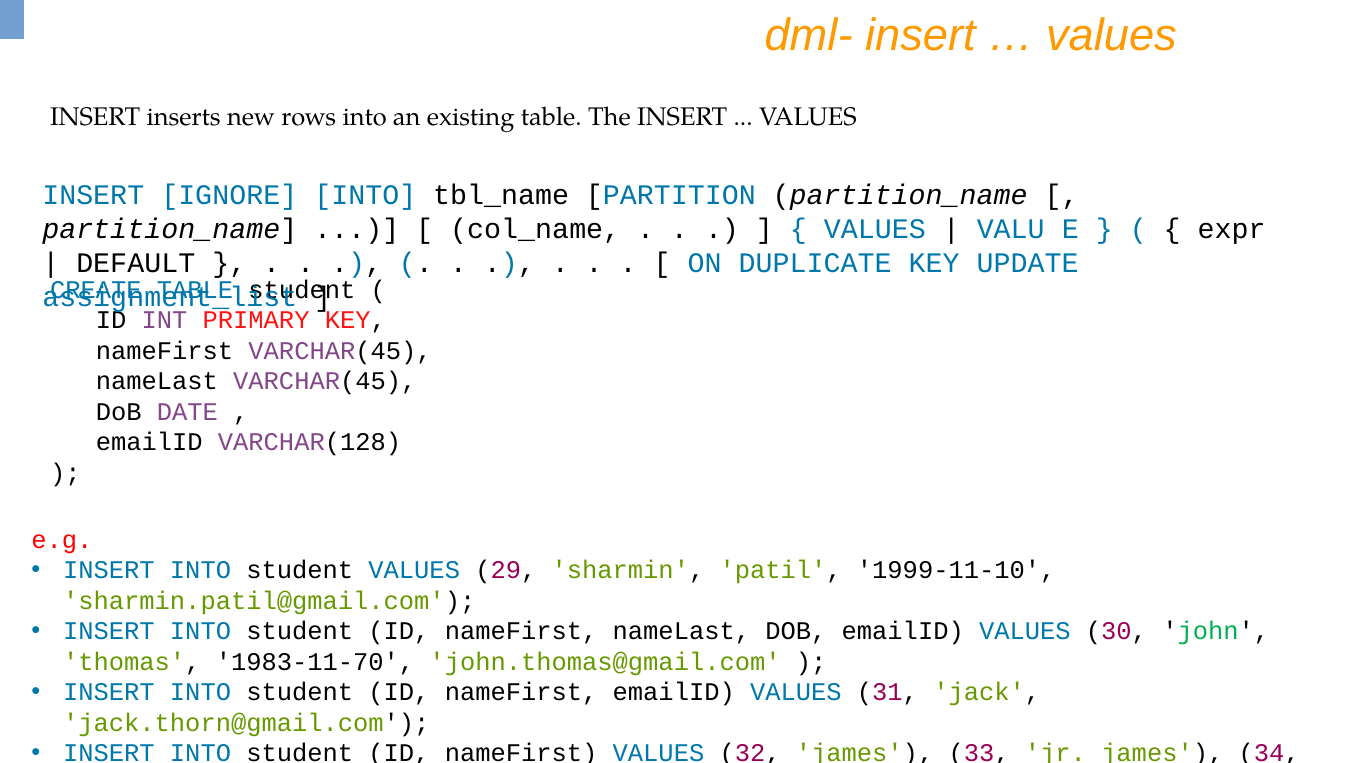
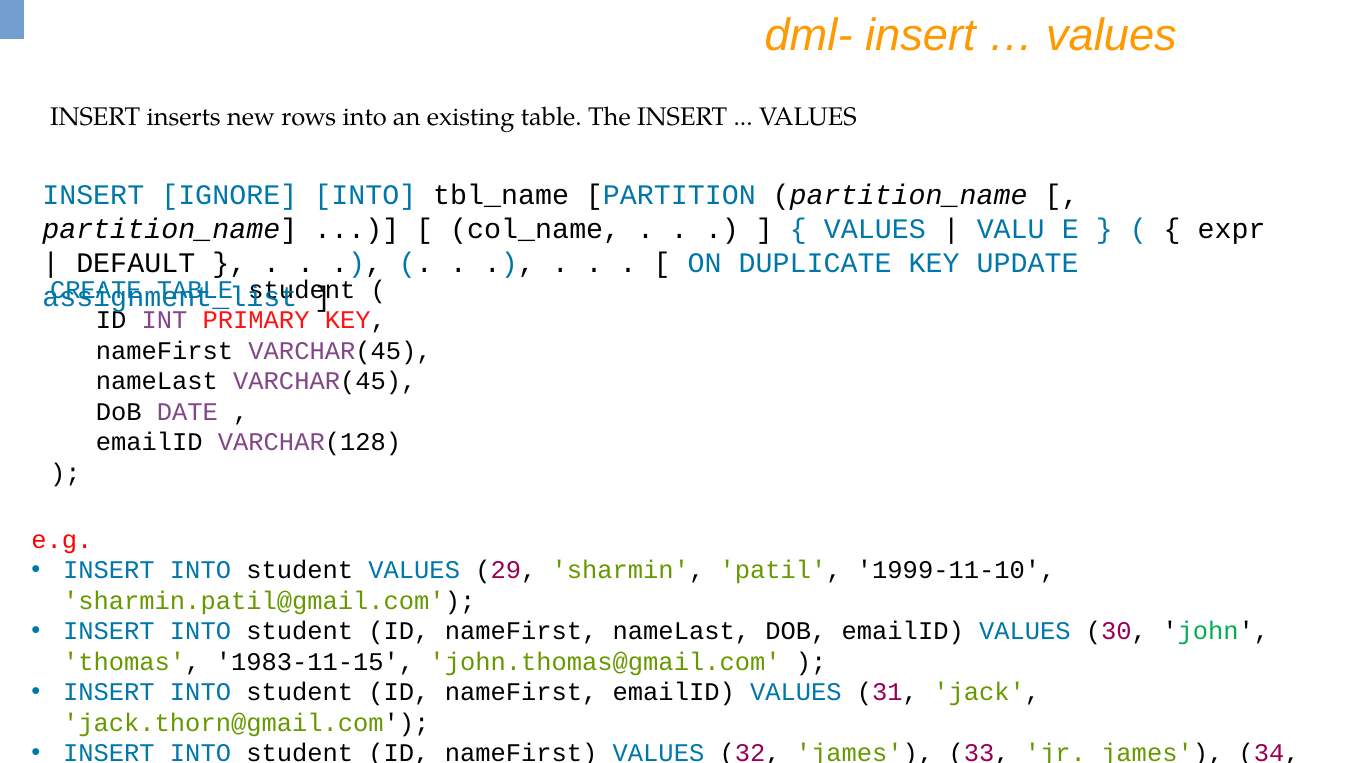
1983-11-70: 1983-11-70 -> 1983-11-15 (315, 662)
